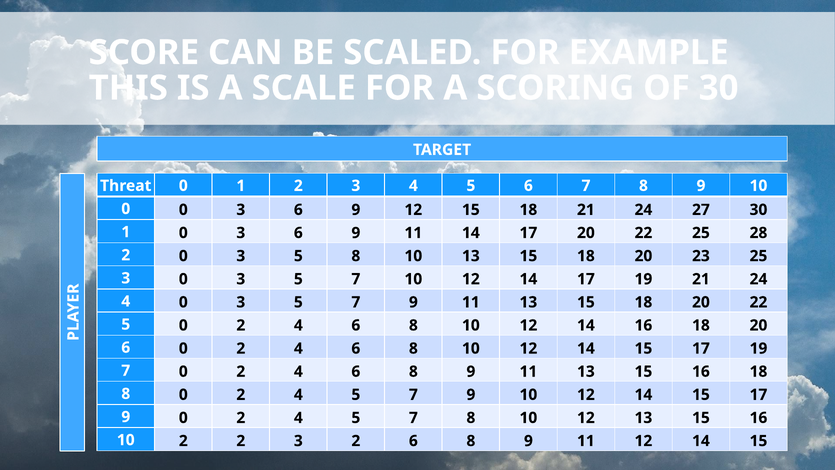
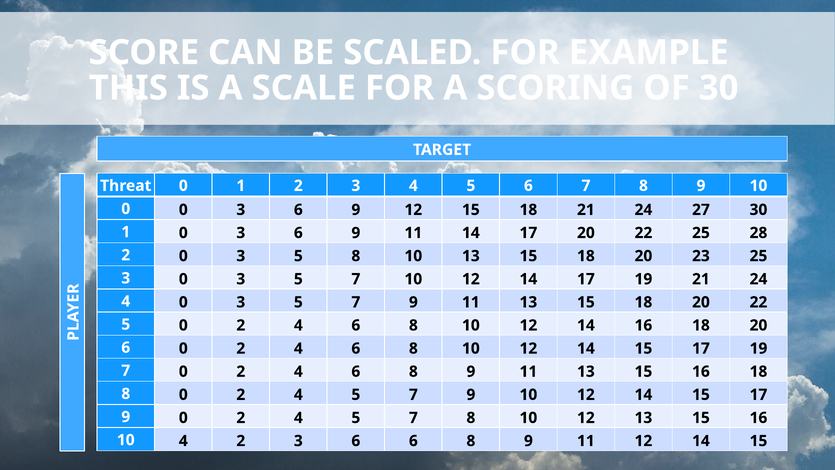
10 2: 2 -> 4 (183, 441)
2 3 2: 2 -> 6 (356, 441)
